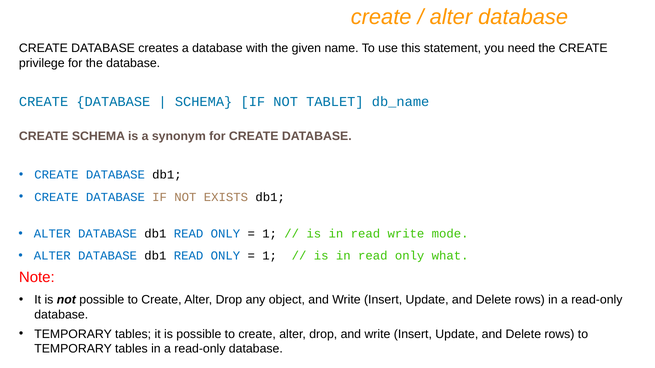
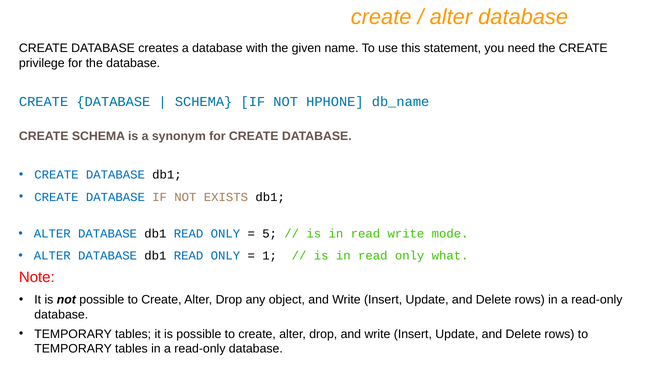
TABLET: TABLET -> HPHONE (335, 102)
1: 1 -> 5 (270, 234)
